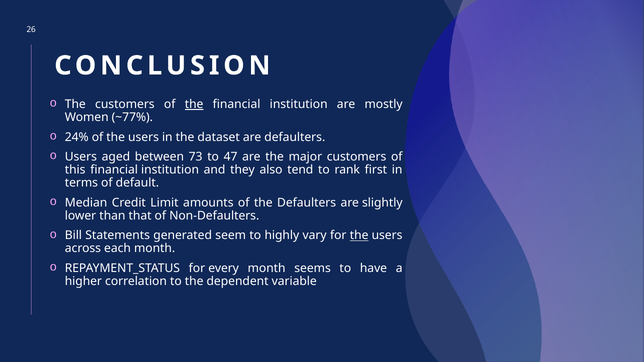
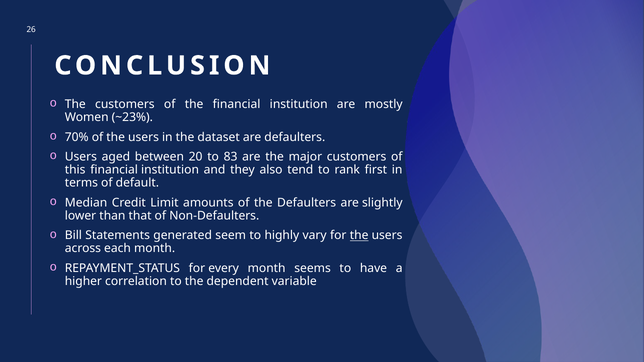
the underline: present -> none (194, 104)
~77%: ~77% -> ~23% (132, 117)
24%: 24% -> 70% (77, 137)
73: 73 -> 20 (196, 157)
47: 47 -> 83 (231, 157)
